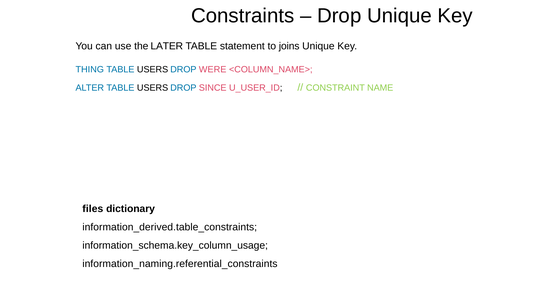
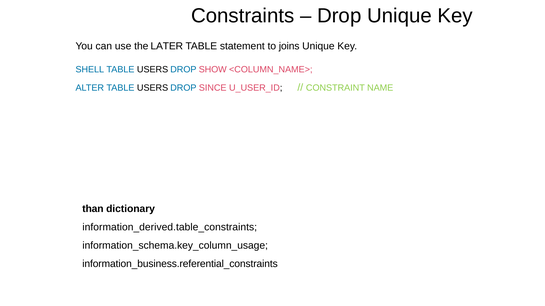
THING: THING -> SHELL (90, 70)
WERE: WERE -> SHOW (213, 70)
files: files -> than (93, 209)
information_naming.referential_constraints: information_naming.referential_constraints -> information_business.referential_constraints (180, 264)
